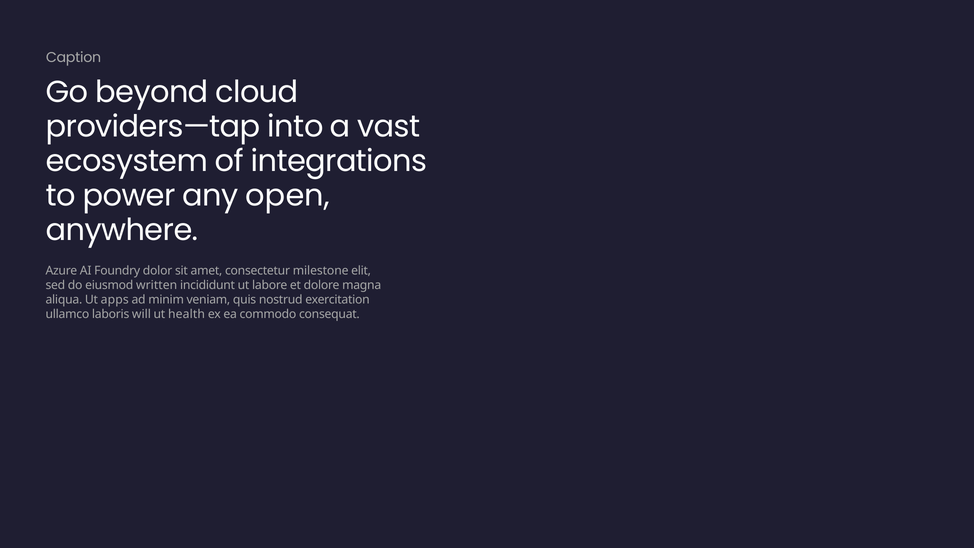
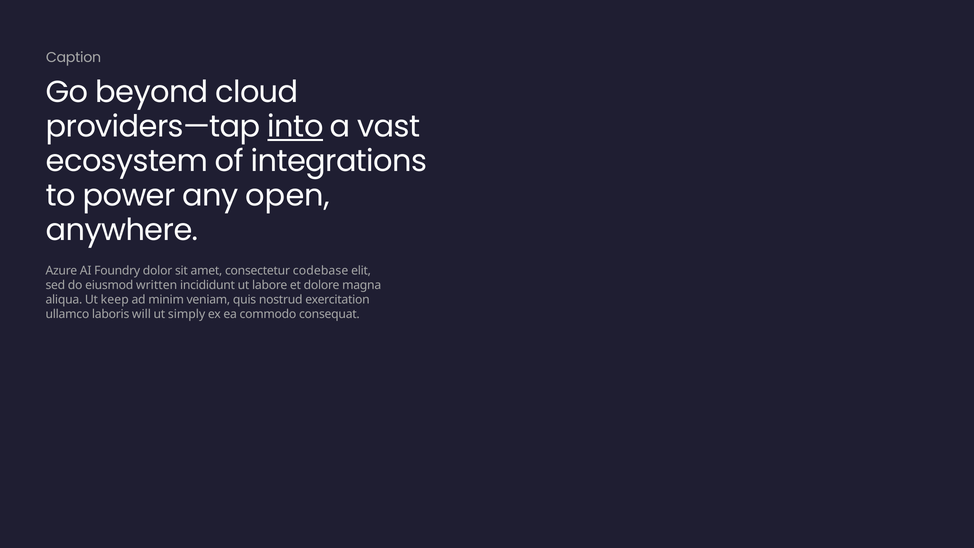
into underline: none -> present (295, 127)
milestone: milestone -> codebase (321, 270)
apps: apps -> keep (115, 300)
health: health -> simply (187, 314)
